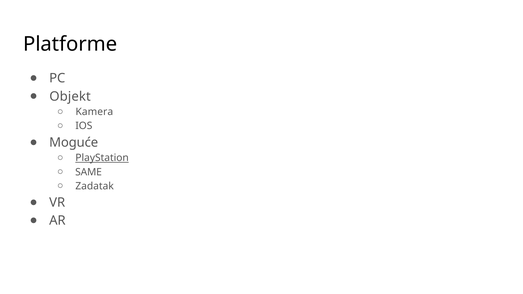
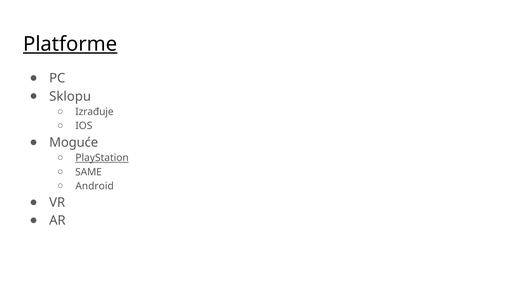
Platforme underline: none -> present (70, 44)
Objekt: Objekt -> Sklopu (70, 96)
Kamera: Kamera -> Izrađuje (94, 112)
Zadatak: Zadatak -> Android (95, 186)
